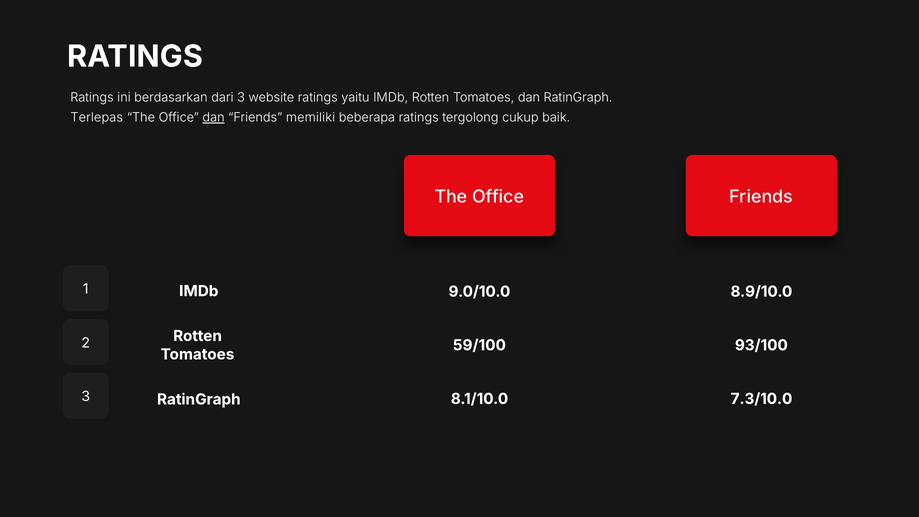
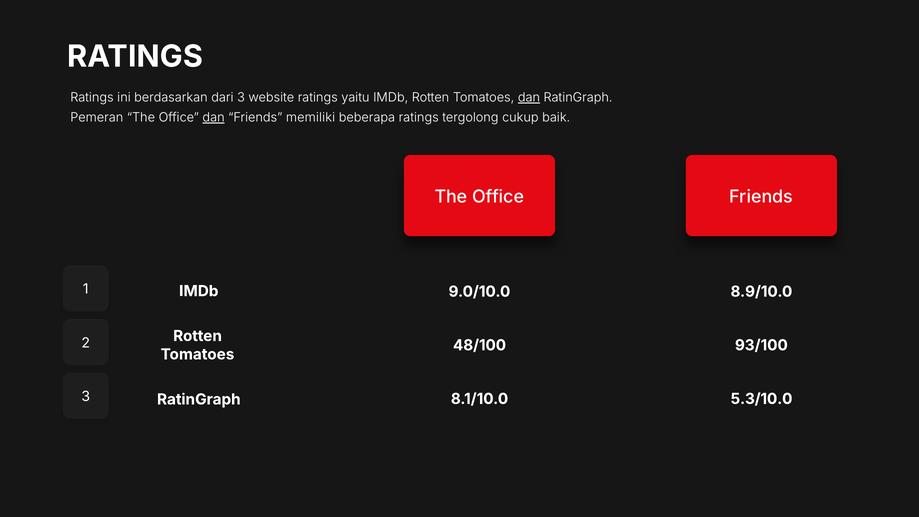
dan underline: none -> present (529, 98)
Terlepas: Terlepas -> Pemeran (97, 117)
59/100: 59/100 -> 48/100 (480, 345)
7.3/10.0: 7.3/10.0 -> 5.3/10.0 (762, 399)
